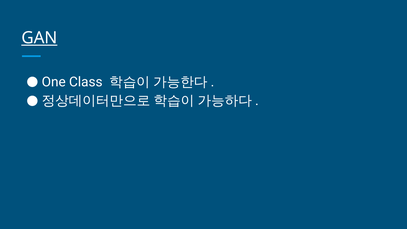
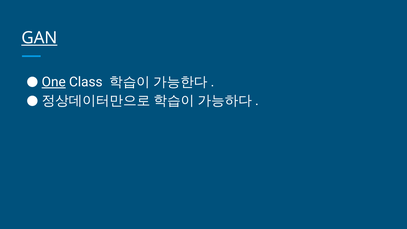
One underline: none -> present (54, 82)
